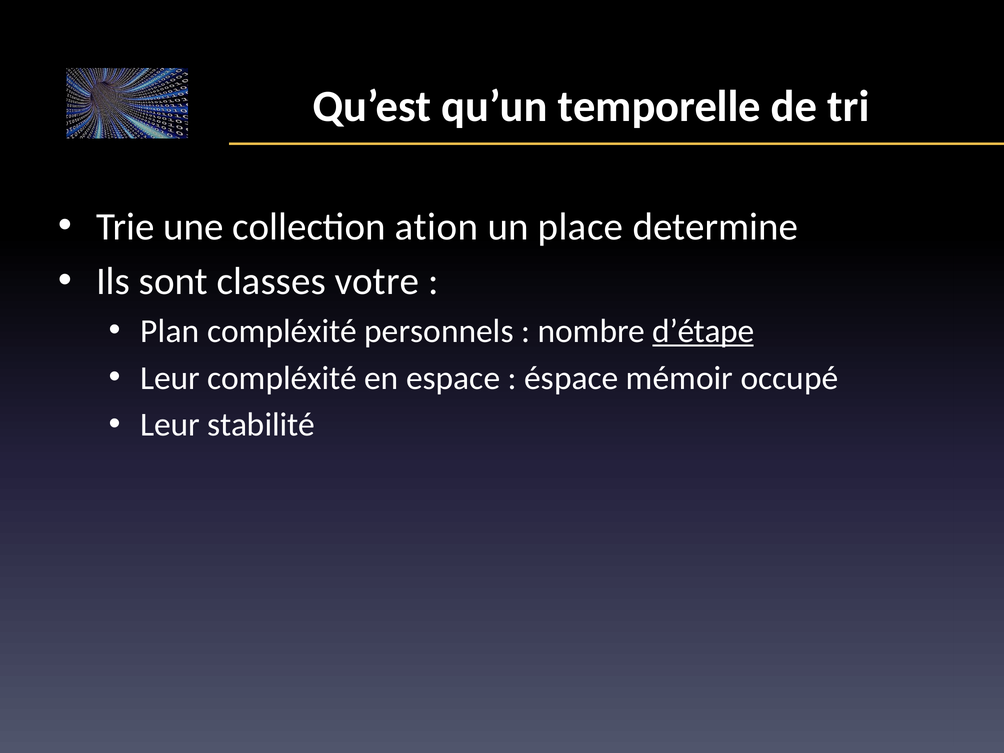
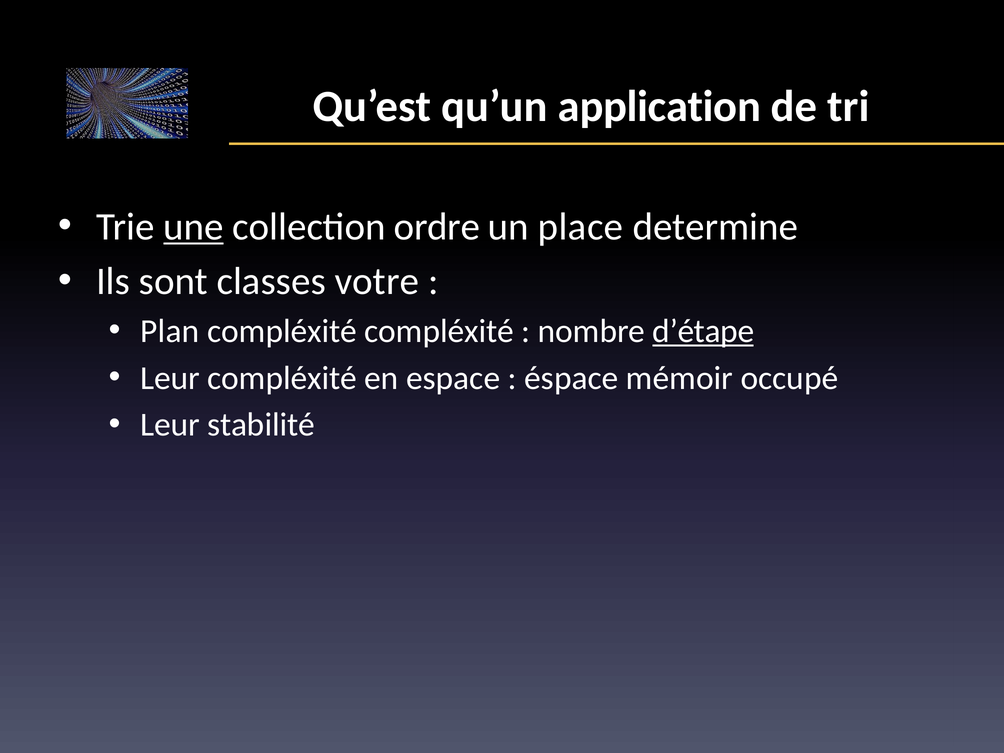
temporelle: temporelle -> application (659, 106)
une underline: none -> present (194, 227)
ation: ation -> ordre (437, 227)
compléxité personnels: personnels -> compléxité (439, 331)
